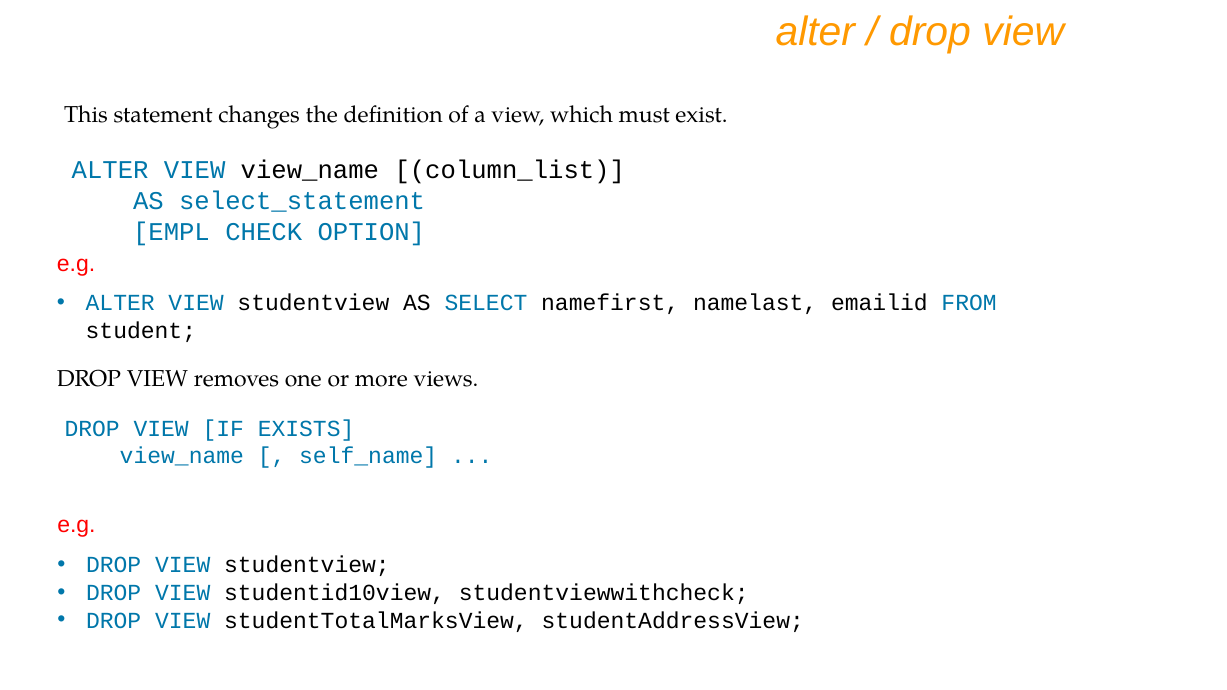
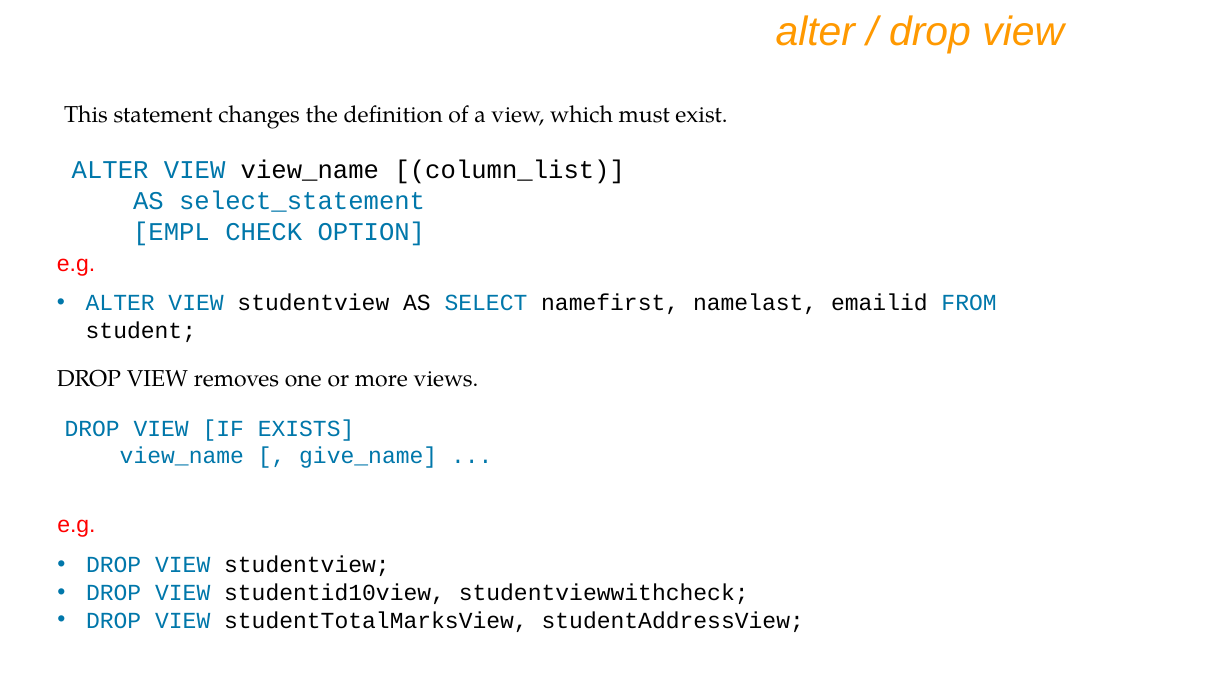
self_name: self_name -> give_name (368, 457)
